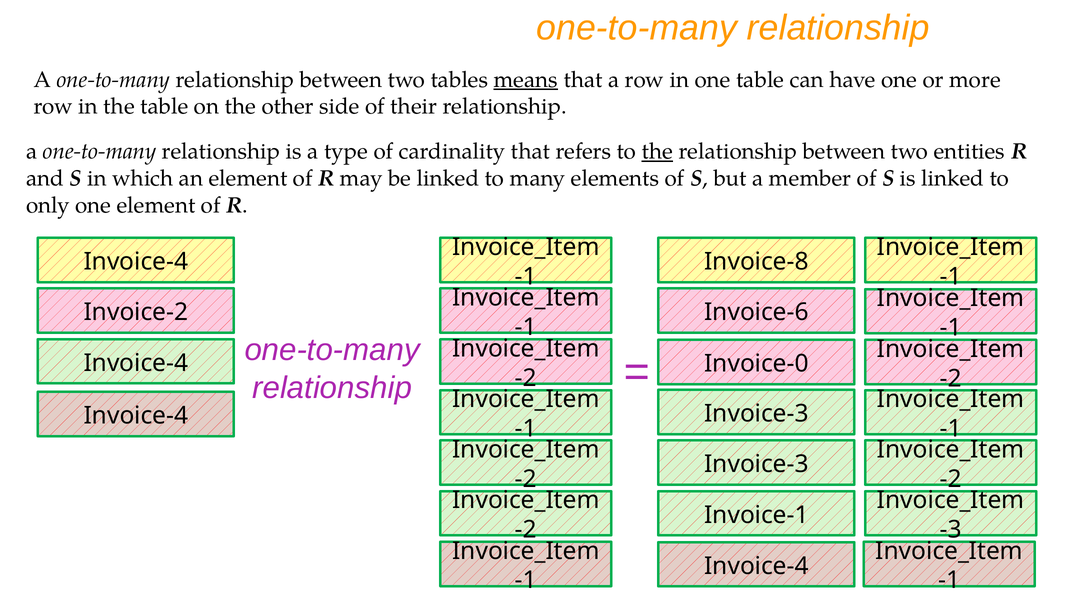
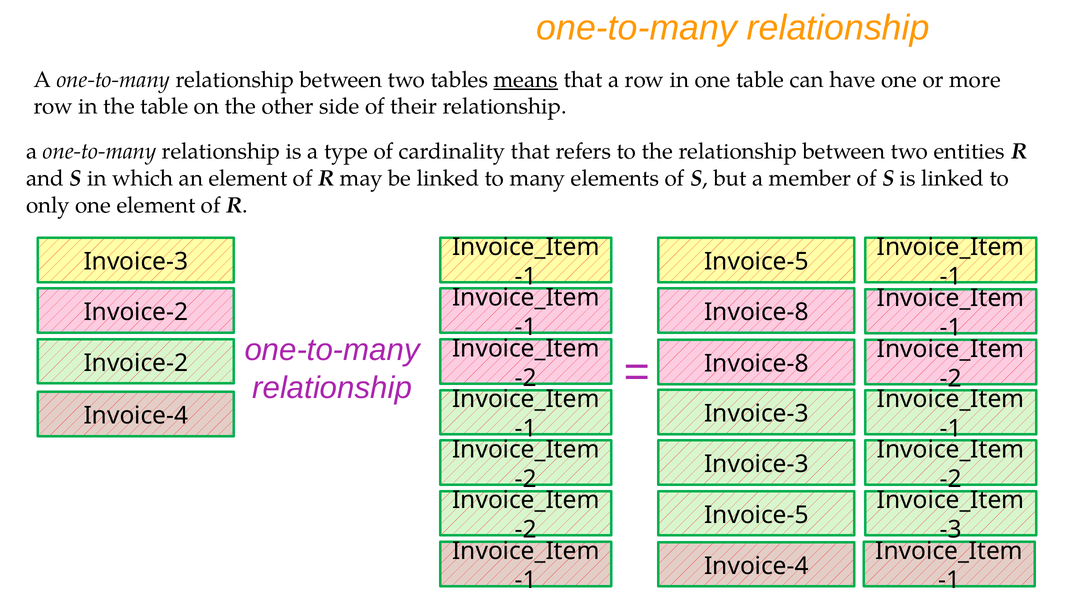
the underline: present -> none (657, 152)
Invoice-4: Invoice-4 -> Invoice-3 (136, 262)
Invoice-8: Invoice-8 -> Invoice-5 (756, 262)
Invoice-6: Invoice-6 -> Invoice-8 (756, 312)
Invoice-4: Invoice-4 -> Invoice-2 (136, 363)
Invoice-0: Invoice-0 -> Invoice-8 (756, 364)
Invoice-1: Invoice-1 -> Invoice-5 (756, 515)
